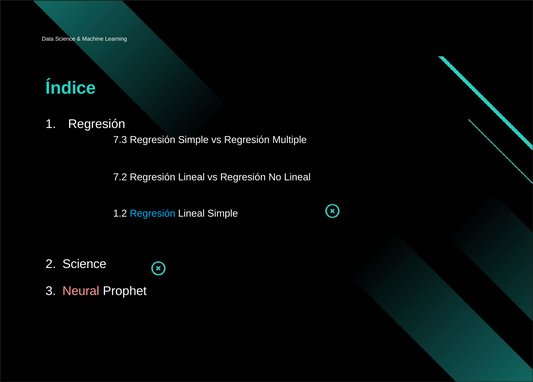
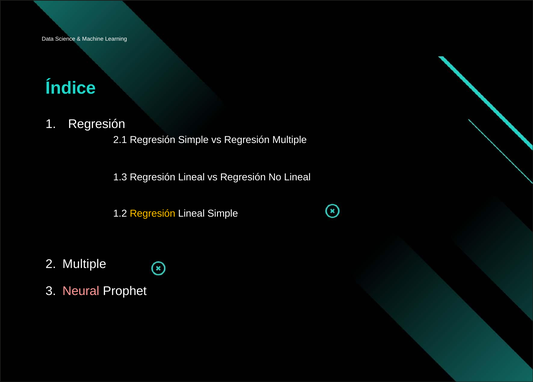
7.3: 7.3 -> 2.1 (120, 140)
7.2: 7.2 -> 1.3 (120, 177)
Regresión colour: light blue -> yellow (153, 214)
Science: Science -> Multiple (84, 264)
